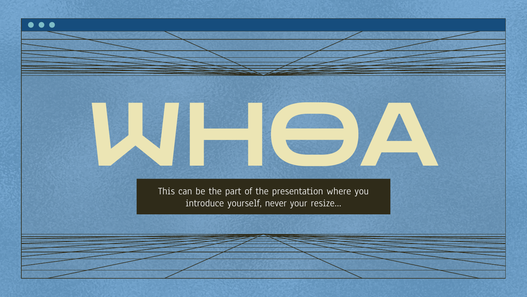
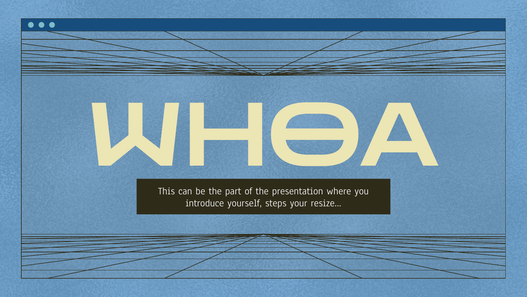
never: never -> steps (276, 203)
